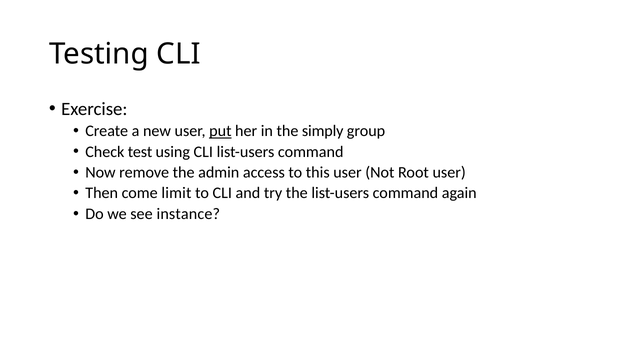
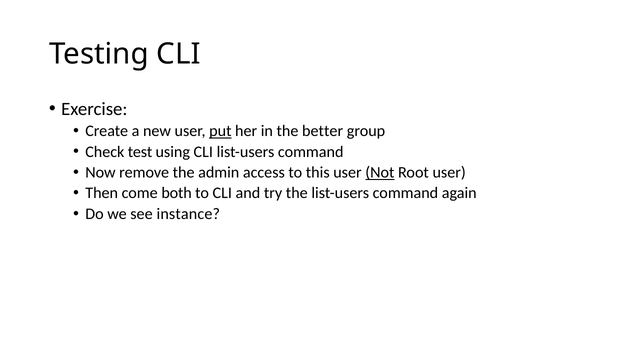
simply: simply -> better (323, 131)
Not underline: none -> present (380, 173)
limit: limit -> both (177, 193)
